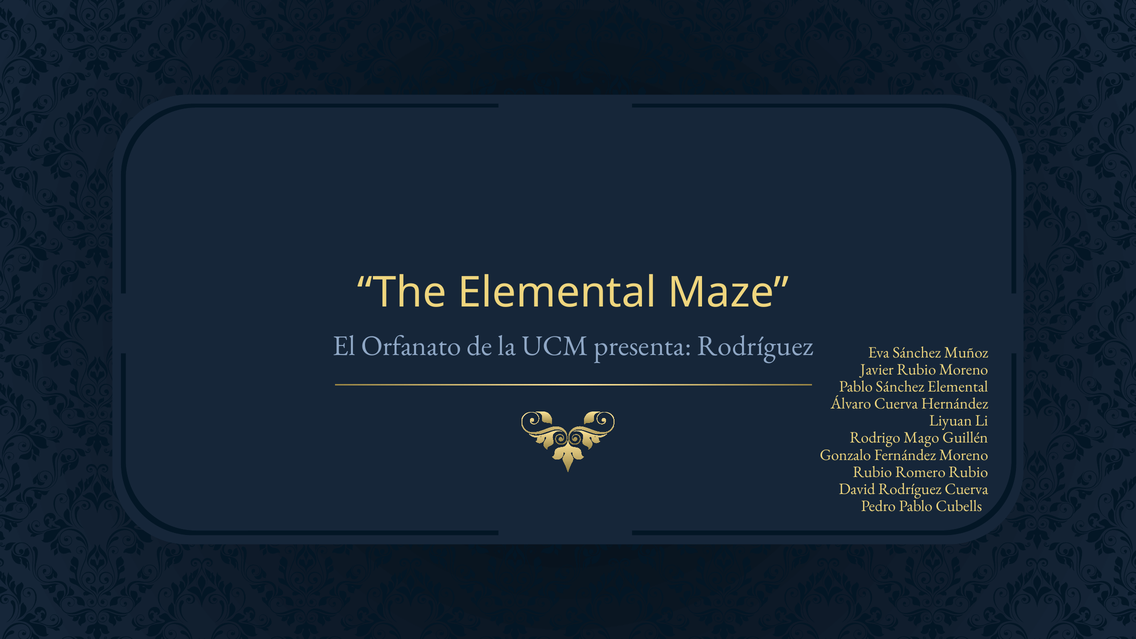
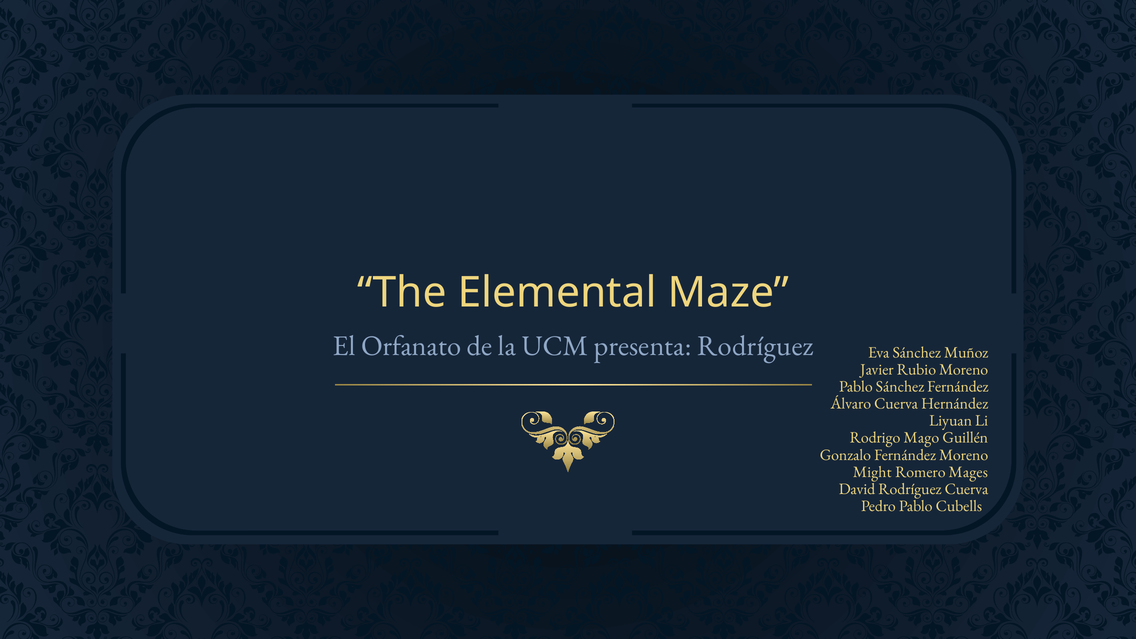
Sánchez Elemental: Elemental -> Fernández (958, 386)
Rubio: Rubio -> Might (872, 472)
Romero Rubio: Rubio -> Mages (968, 472)
